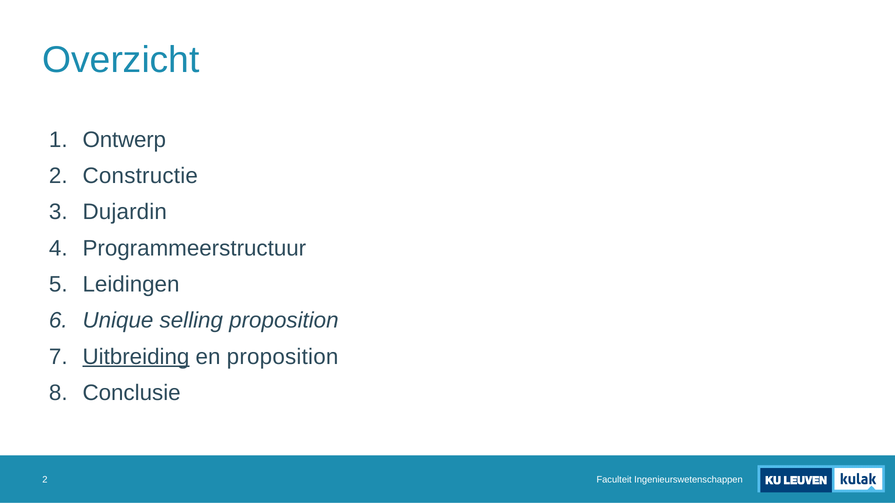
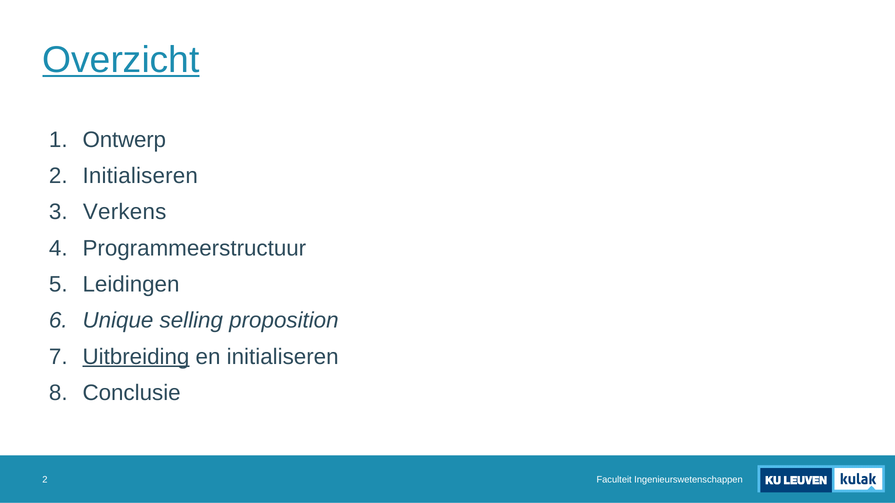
Overzicht underline: none -> present (121, 60)
2 Constructie: Constructie -> Initialiseren (140, 176)
Dujardin: Dujardin -> Verkens (125, 212)
en proposition: proposition -> initialiseren (283, 357)
